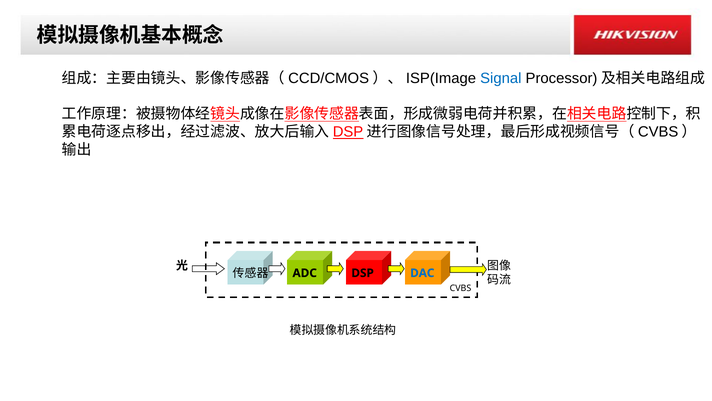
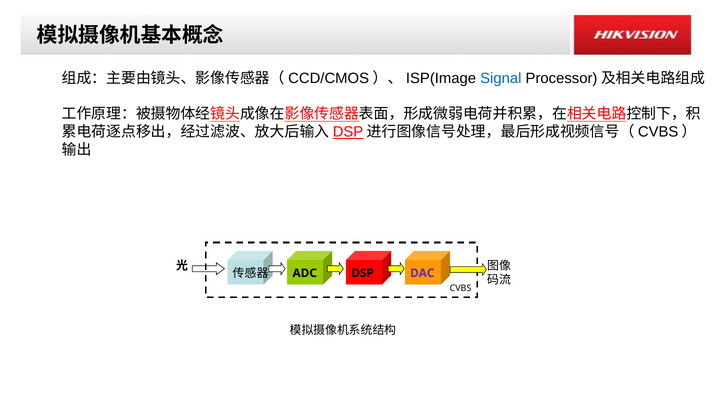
DAC colour: blue -> purple (422, 273)
